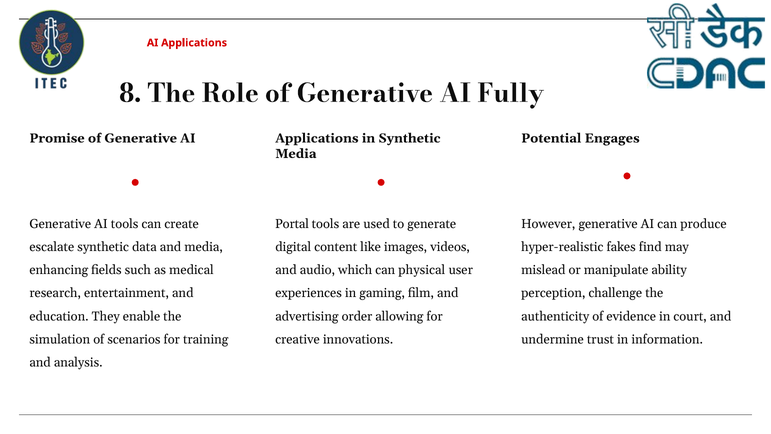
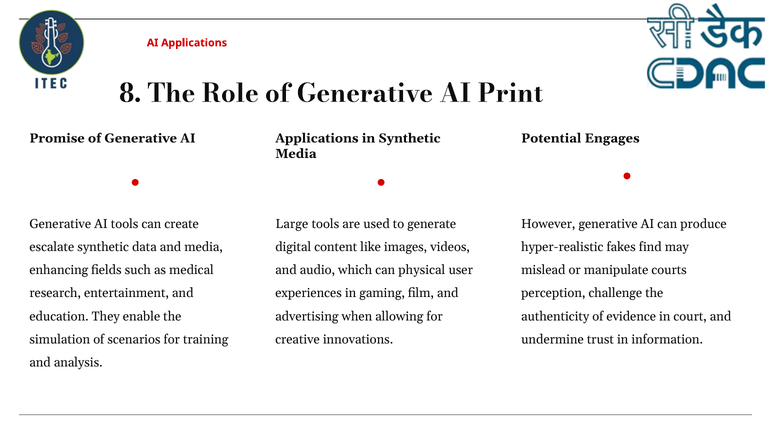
Fully: Fully -> Print (511, 93)
Portal: Portal -> Large (292, 224)
ability: ability -> courts (669, 270)
order: order -> when (357, 316)
